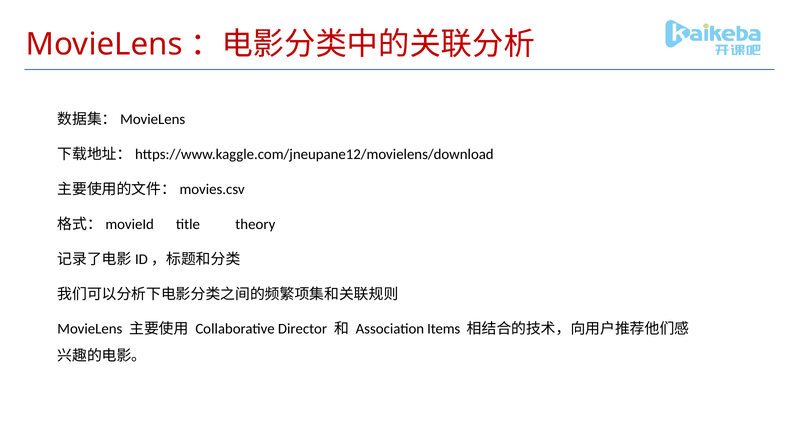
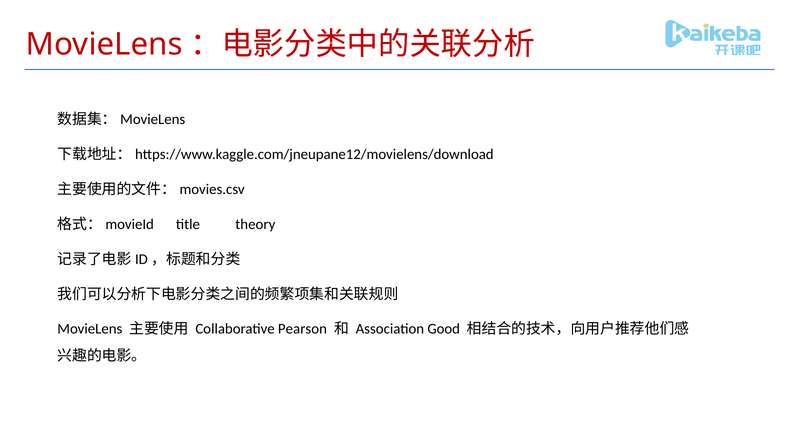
Director: Director -> Pearson (302, 329)
Items: Items -> Good (444, 329)
